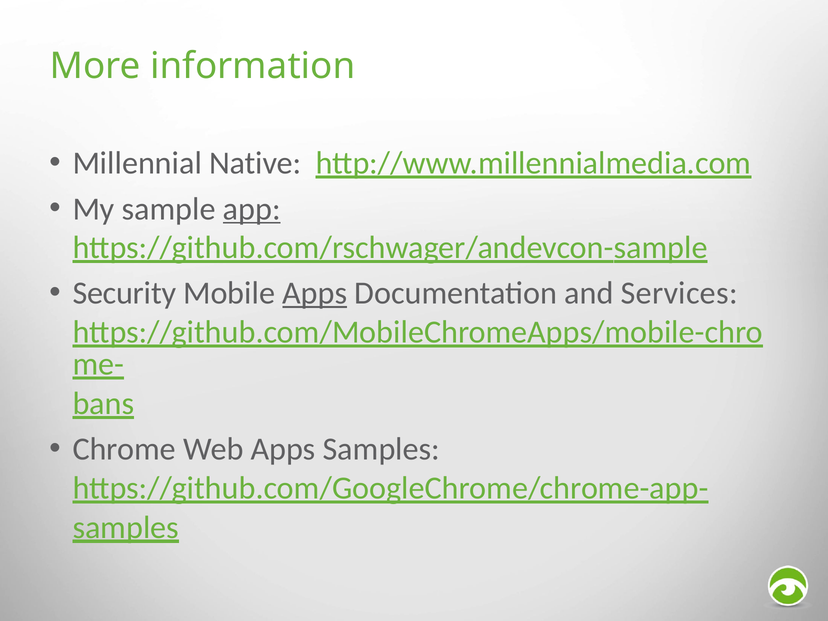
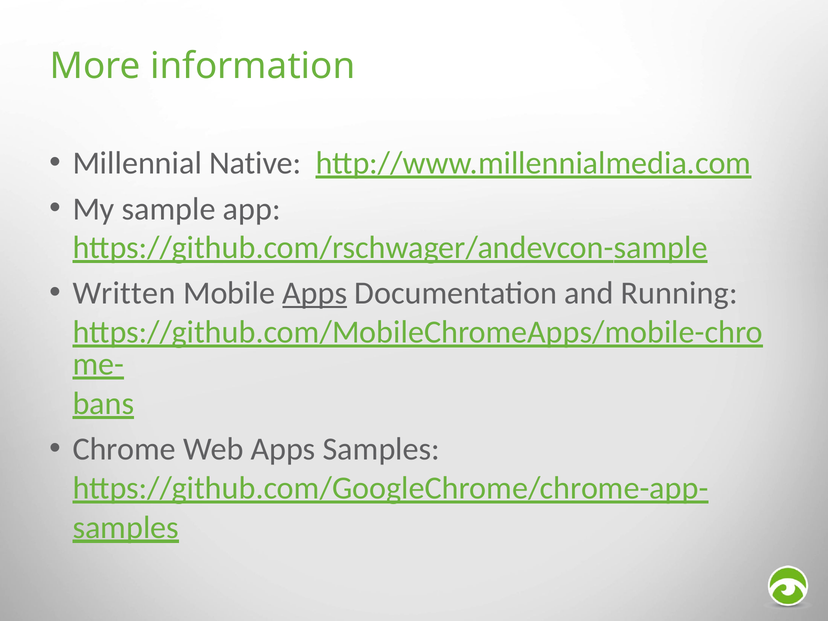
app underline: present -> none (252, 209)
Security: Security -> Written (124, 293)
Services: Services -> Running (679, 293)
